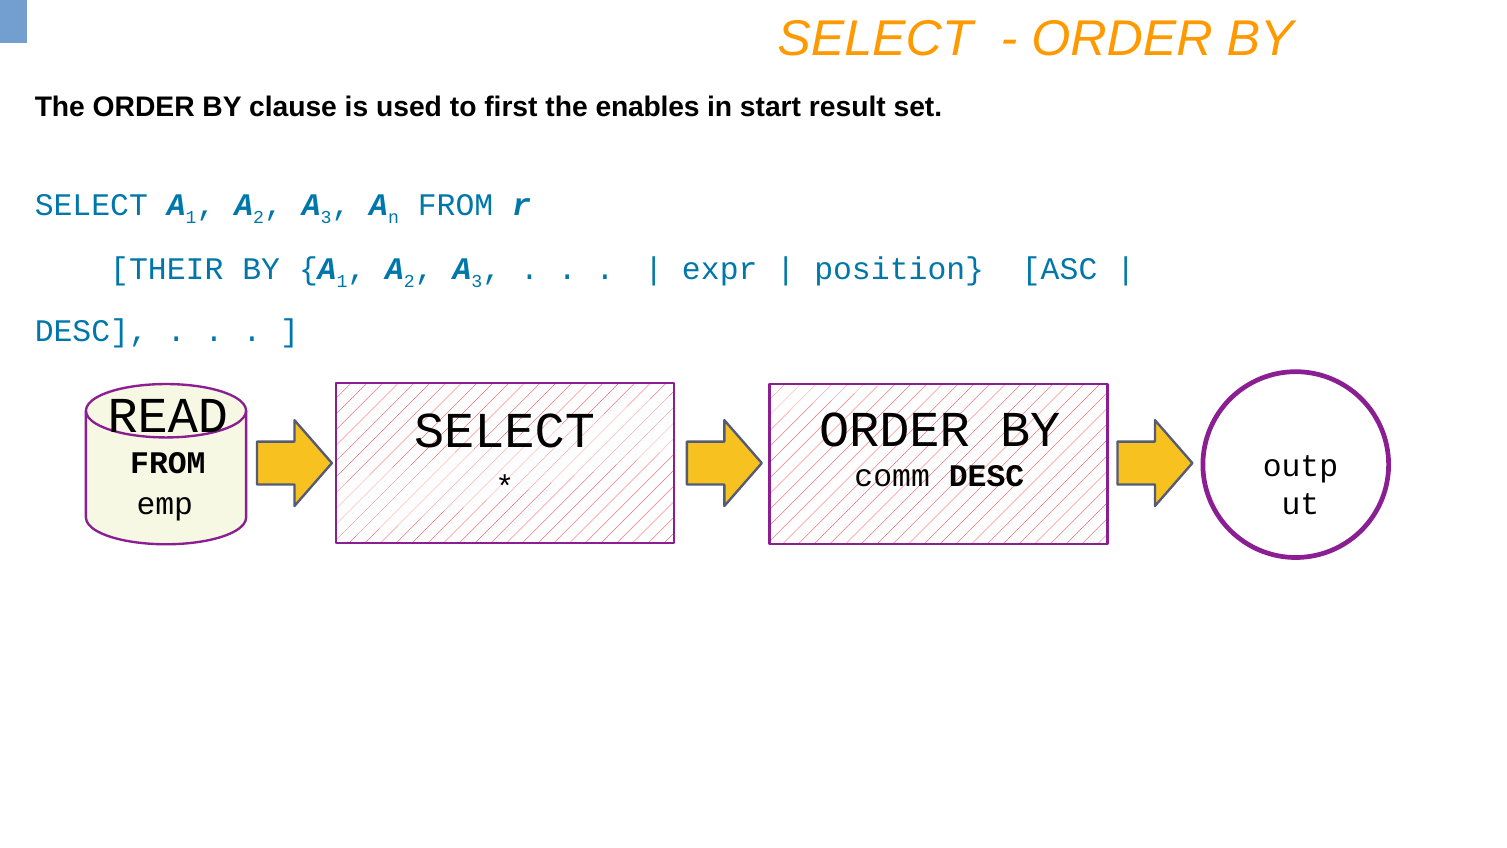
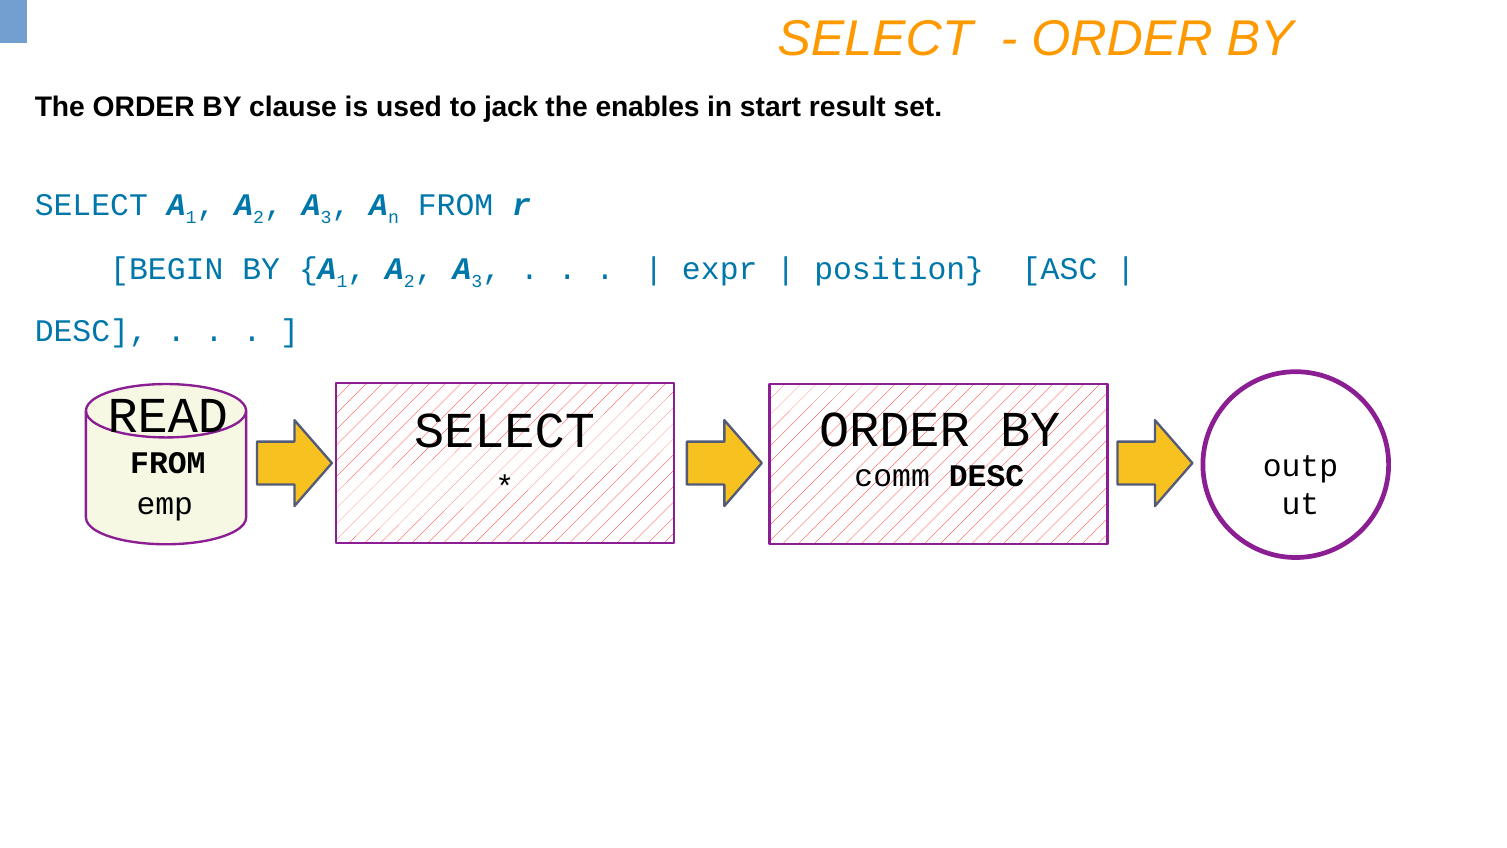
first: first -> jack (511, 108)
THEIR: THEIR -> BEGIN (167, 269)
